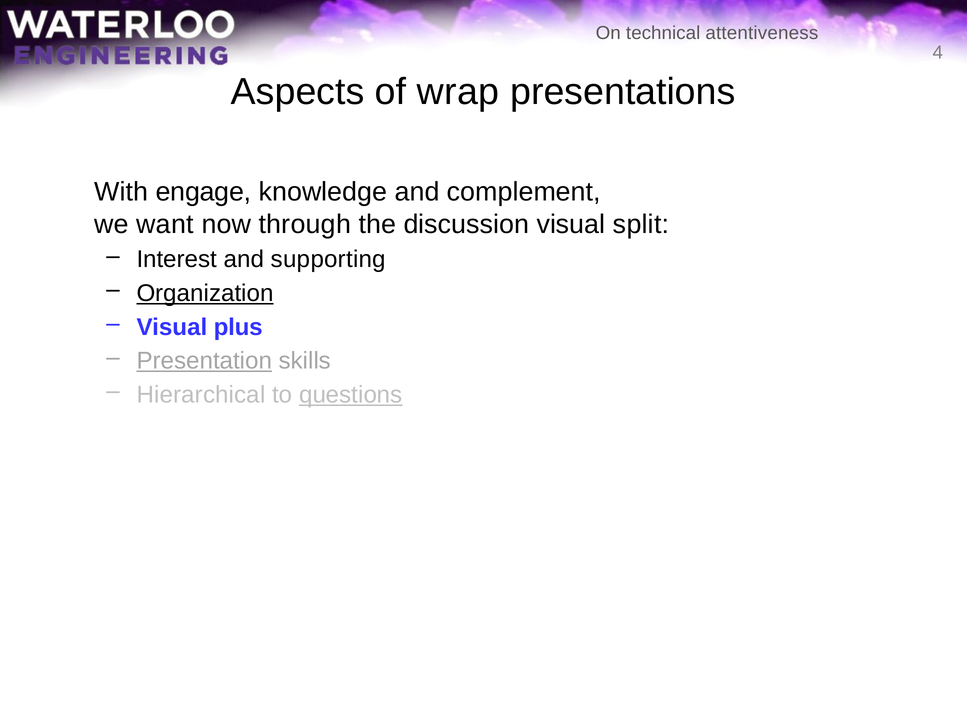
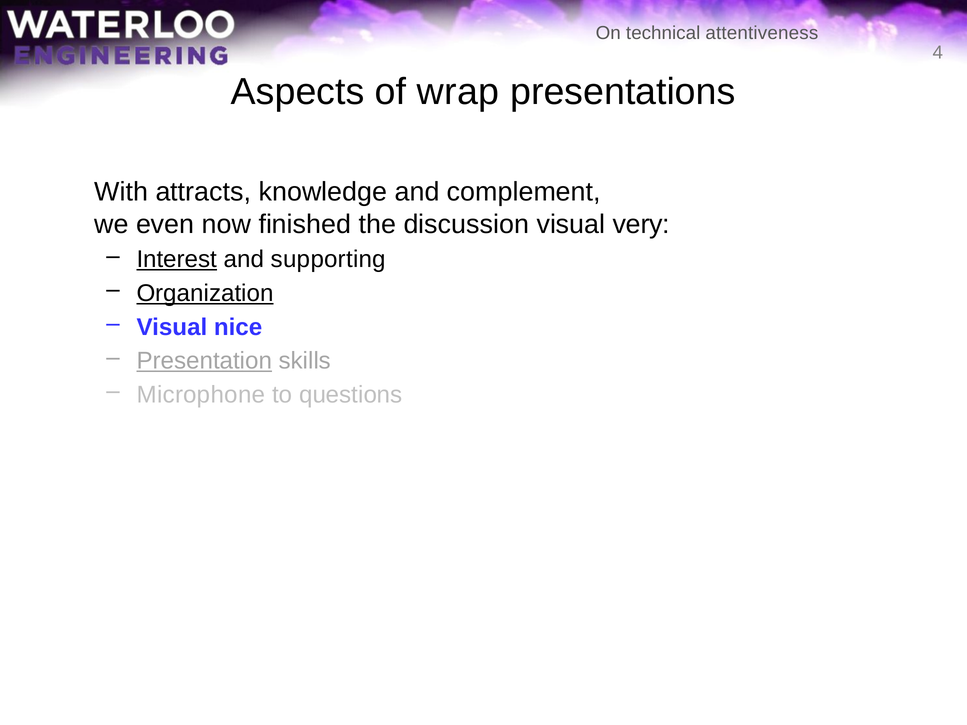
engage: engage -> attracts (203, 192)
want: want -> even (165, 224)
through: through -> finished (305, 224)
split: split -> very (641, 224)
Interest underline: none -> present (177, 260)
plus: plus -> nice (238, 327)
Hierarchical: Hierarchical -> Microphone (201, 395)
questions underline: present -> none (351, 395)
